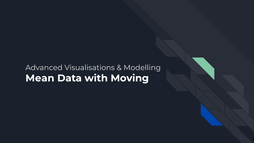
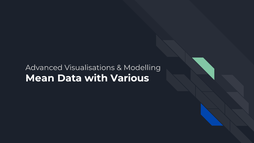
Moving: Moving -> Various (130, 78)
